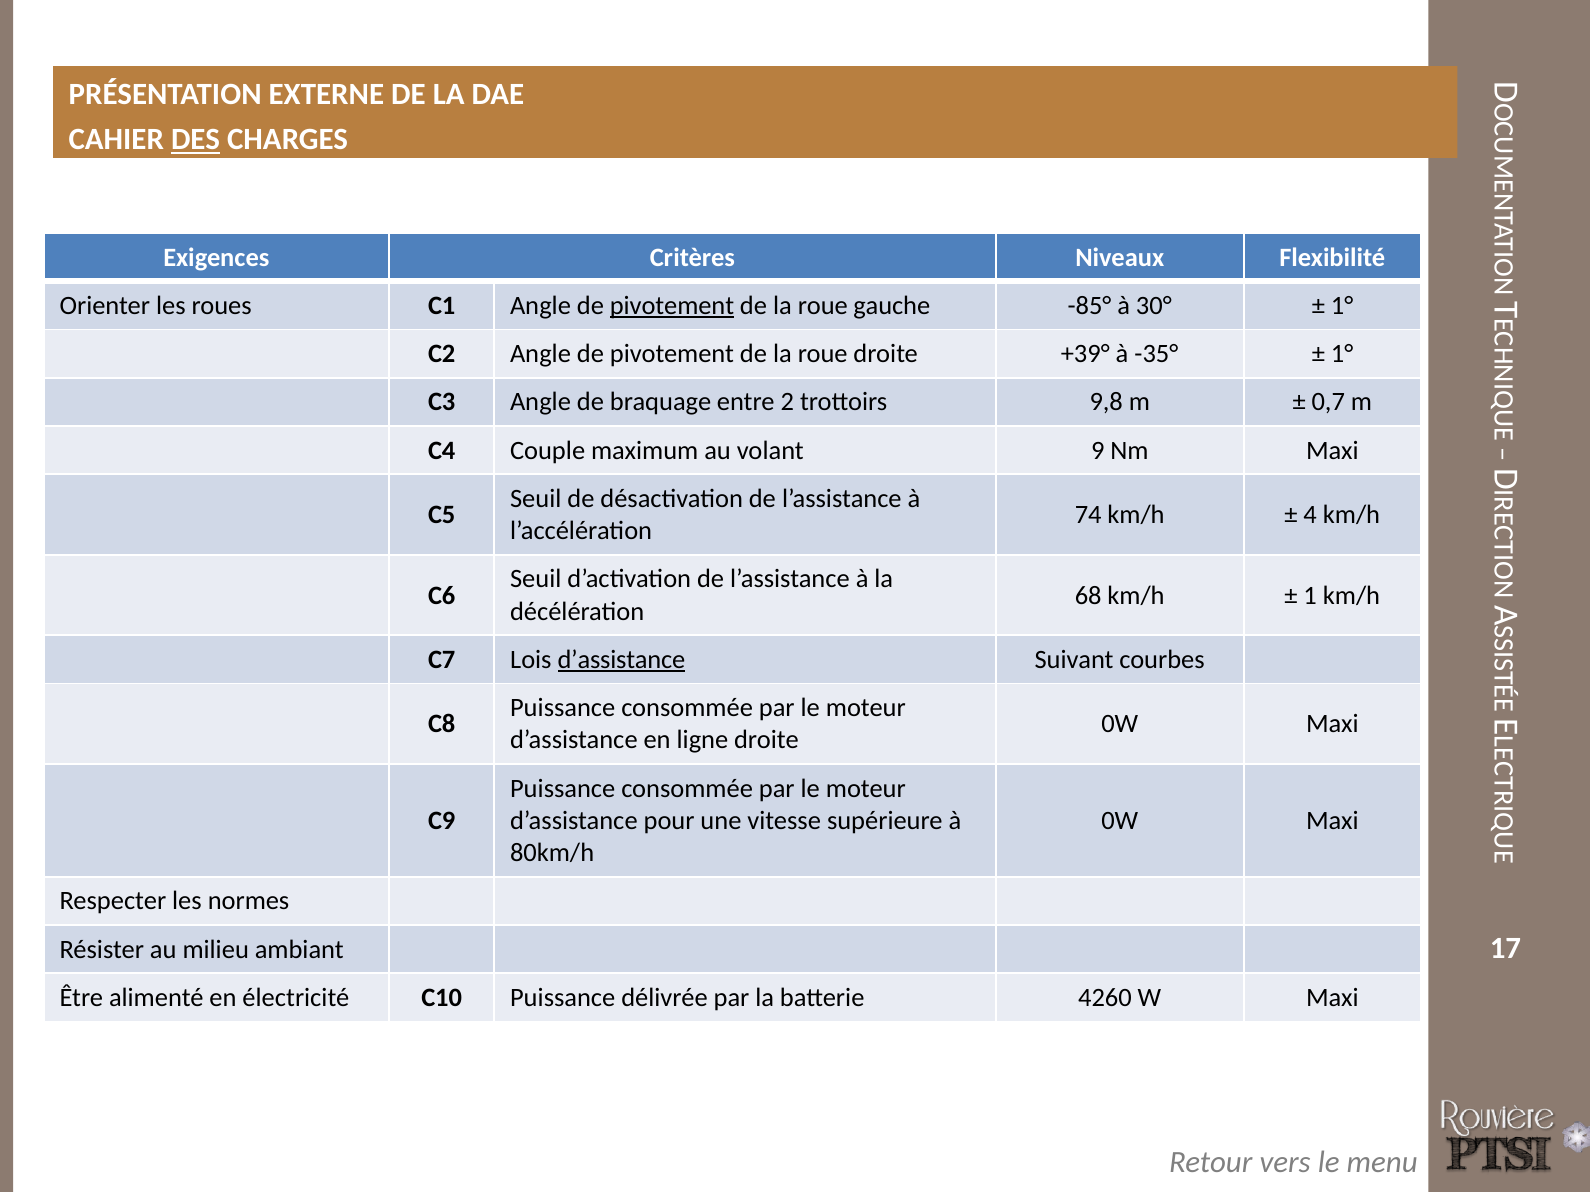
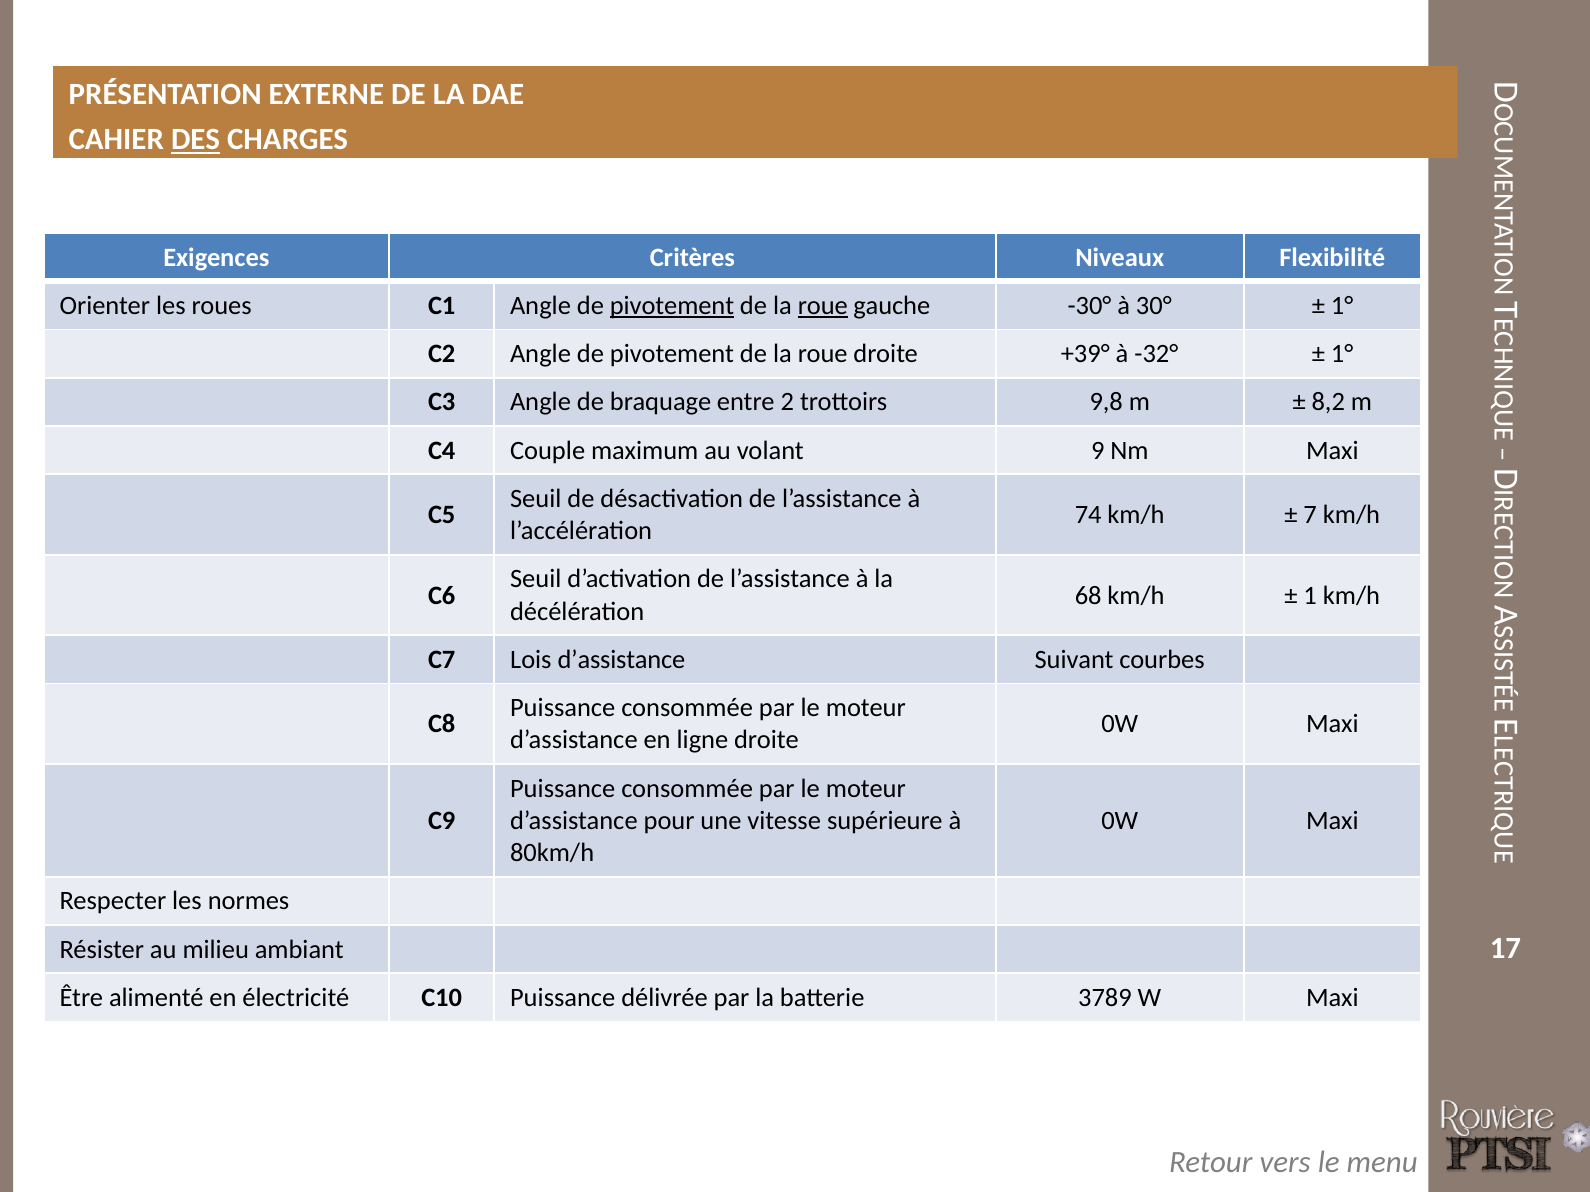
roue underline: none -> present (823, 306)
-85°: -85° -> -30° (1089, 306)
-35°: -35° -> -32° (1156, 354)
0,7: 0,7 -> 8,2 (1328, 402)
4: 4 -> 7 (1310, 515)
d’assistance underline: present -> none (621, 660)
4260: 4260 -> 3789 (1105, 998)
